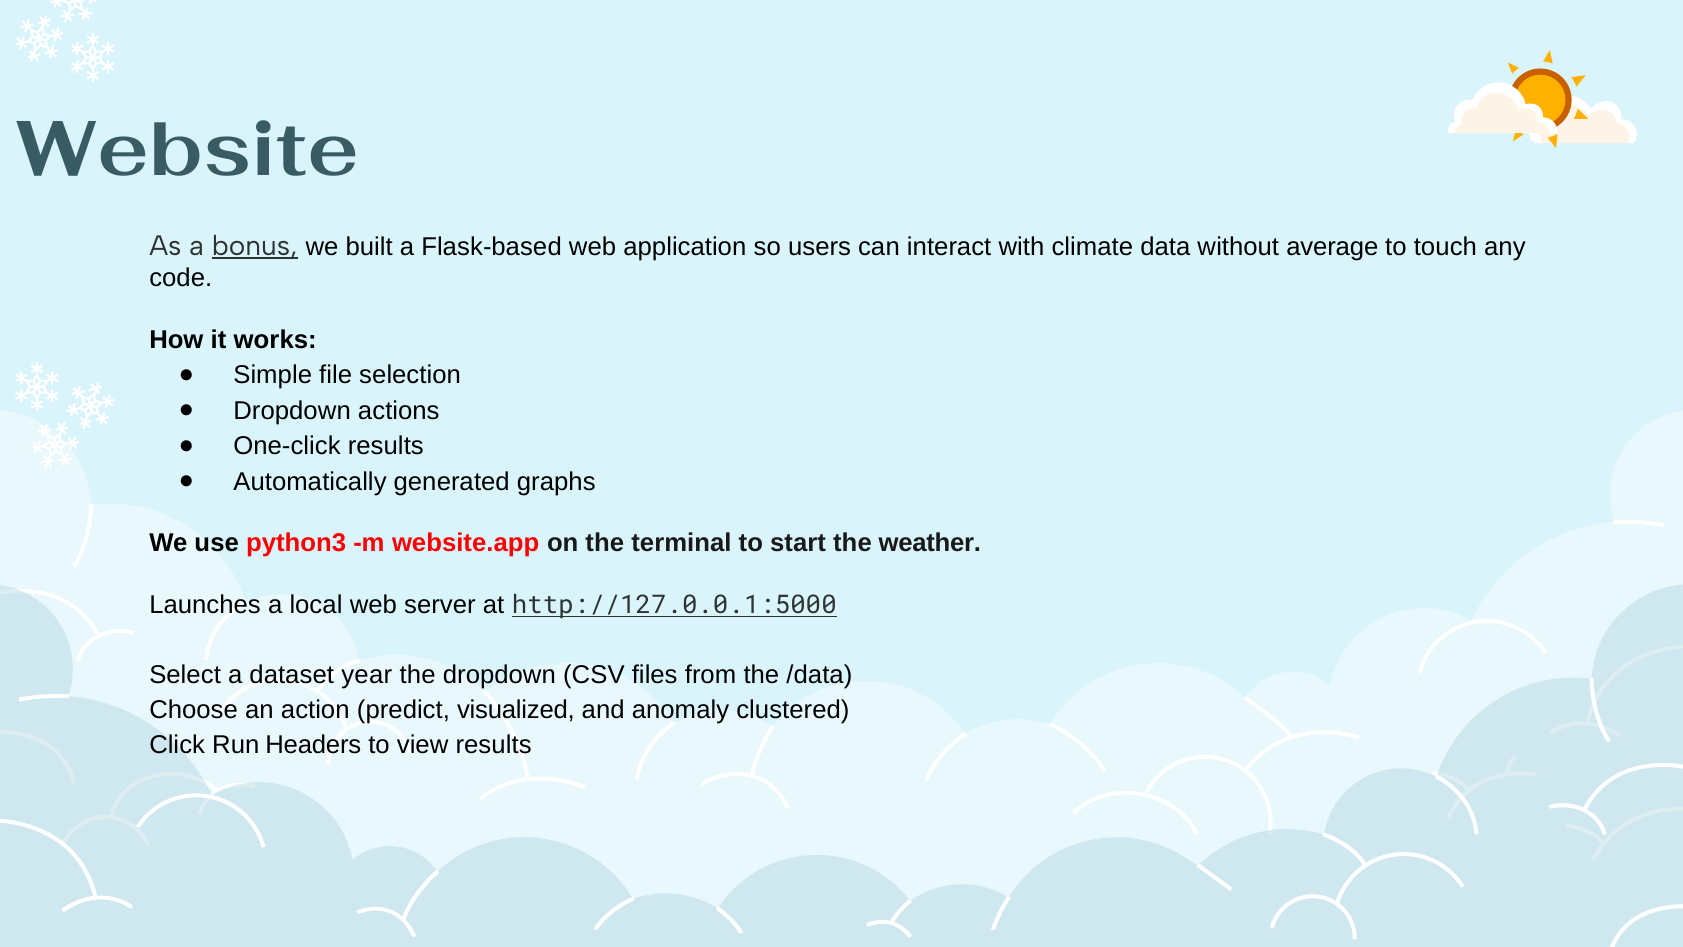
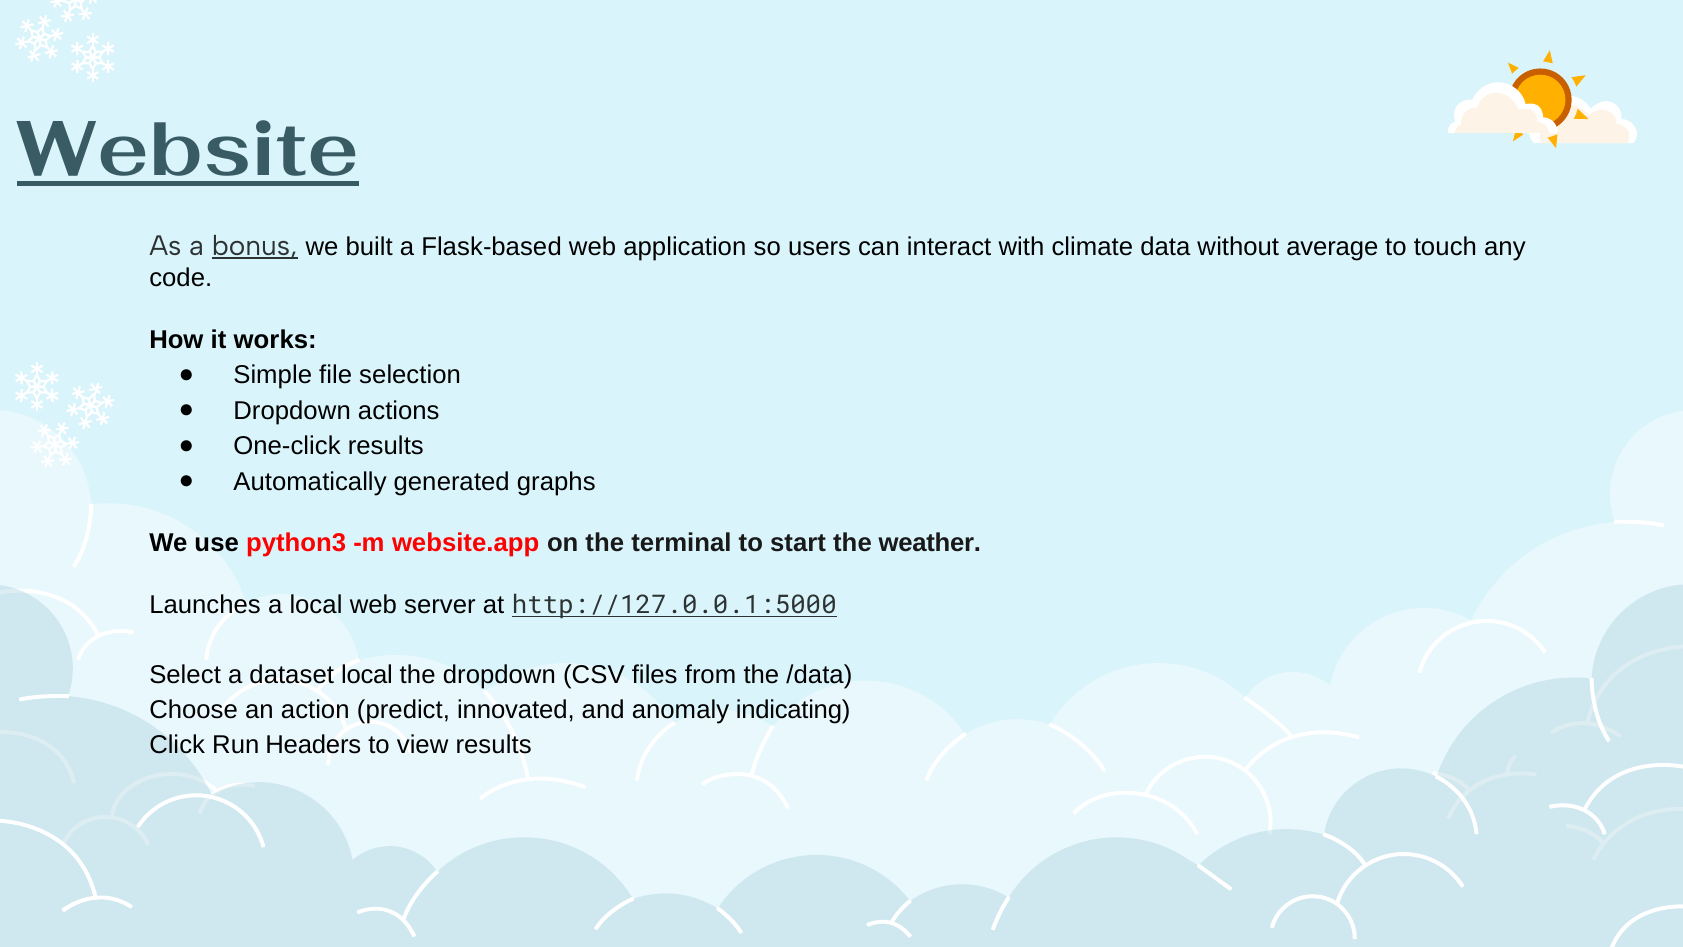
Website underline: none -> present (188, 150)
dataset year: year -> local (367, 674)
visualized: visualized -> innovated (516, 710)
clustered: clustered -> indicating (793, 710)
